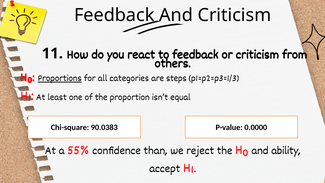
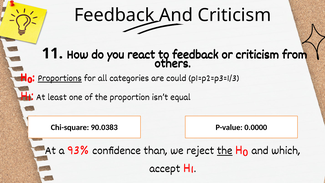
steps: steps -> could (176, 78)
55%: 55% -> 93% (78, 149)
the underline: none -> present (225, 150)
ability: ability -> which (286, 150)
